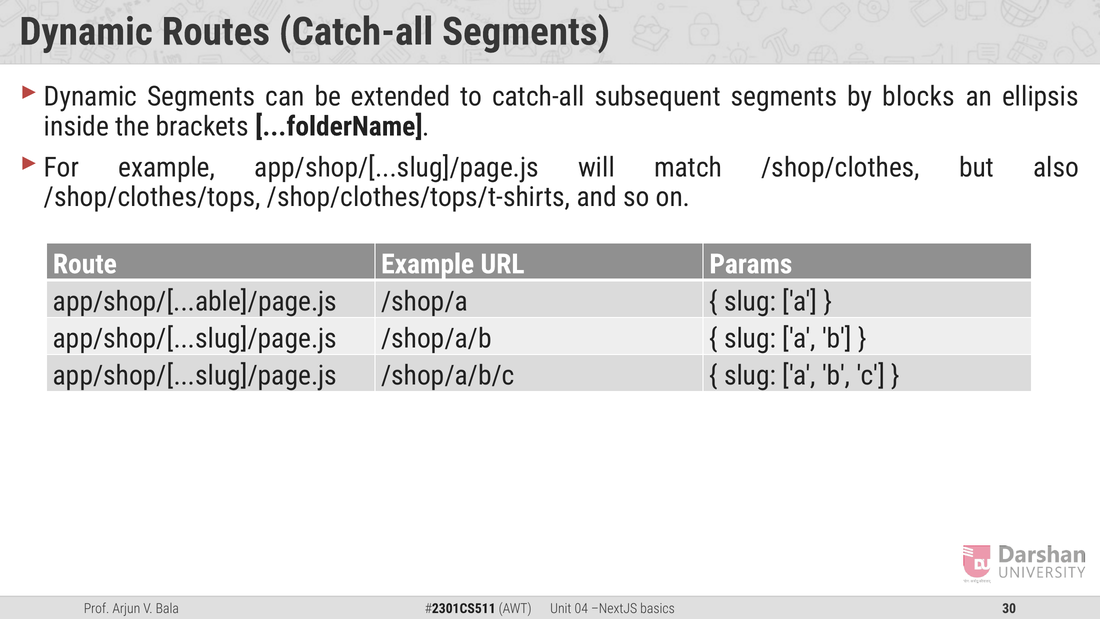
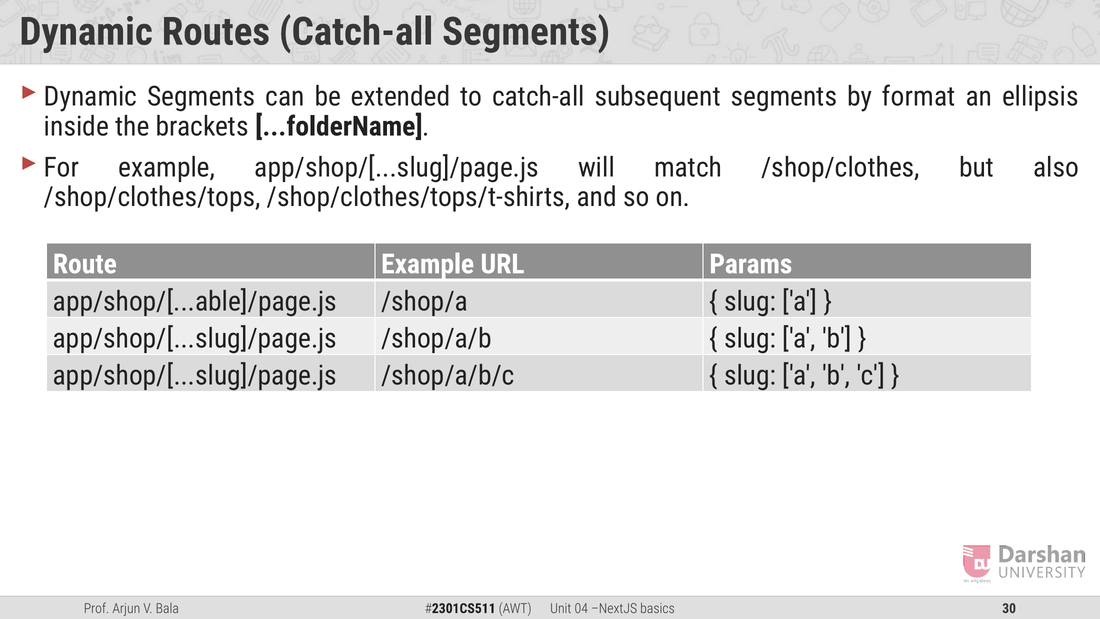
blocks: blocks -> format (919, 97)
